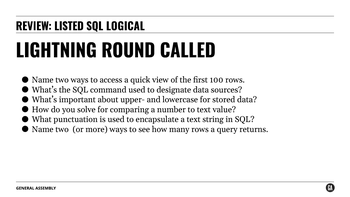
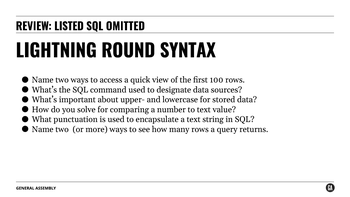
LOGICAL: LOGICAL -> OMITTED (125, 27)
CALLED: CALLED -> SYNTAX (188, 51)
